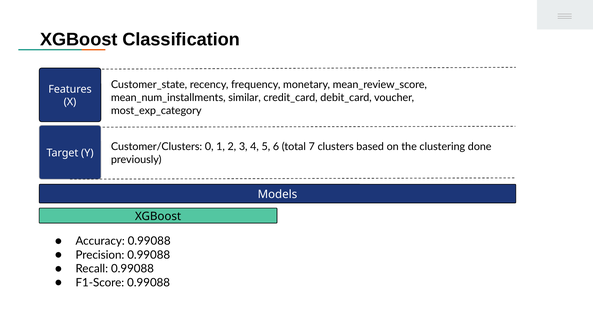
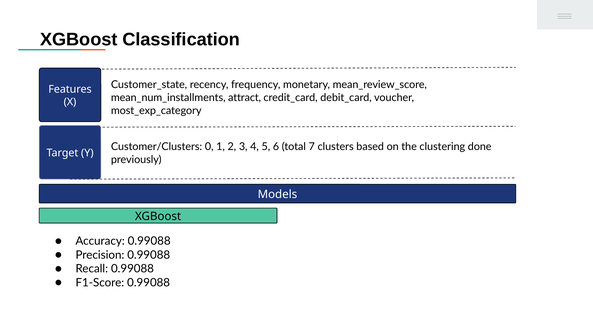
similar: similar -> attract (245, 97)
